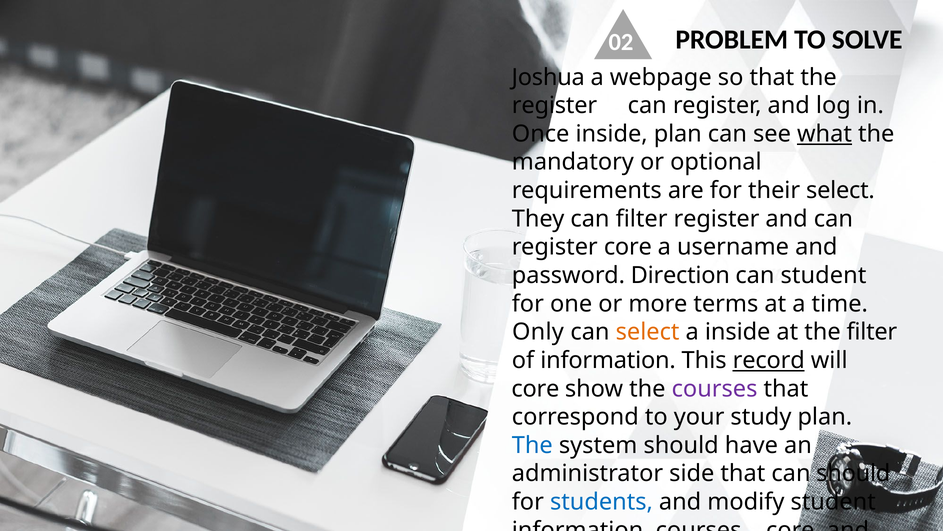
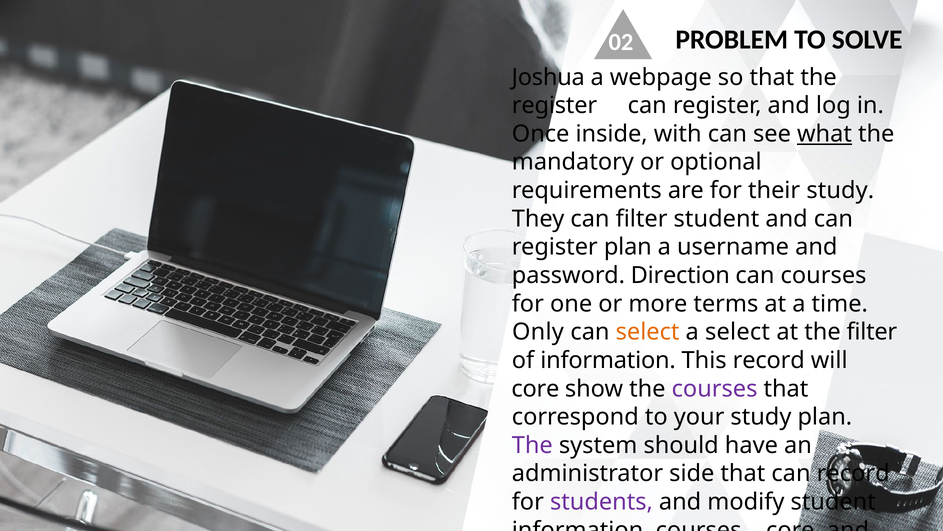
inside plan: plan -> with (678, 134)
their select: select -> study (840, 190)
filter register: register -> student (716, 219)
register core: core -> plan (628, 247)
can student: student -> courses (824, 275)
a inside: inside -> select (738, 332)
record underline: present -> none (769, 360)
The colour: blue -> purple (532, 445)
can should: should -> record (853, 473)
students colour: blue -> purple (601, 502)
